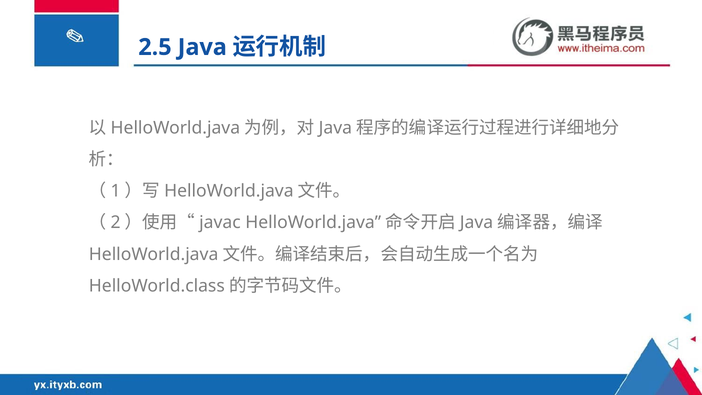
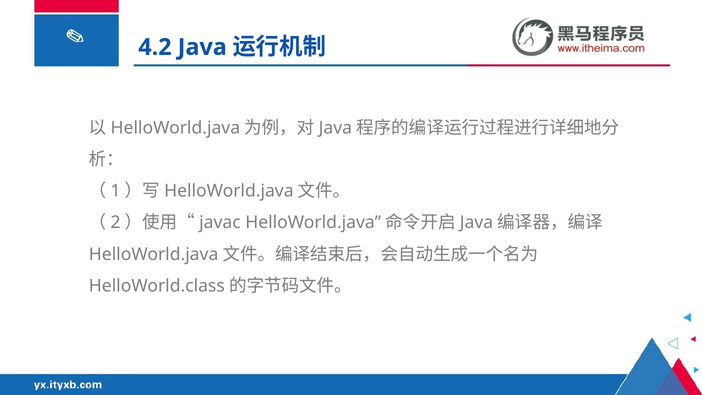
2.5: 2.5 -> 4.2 (155, 47)
